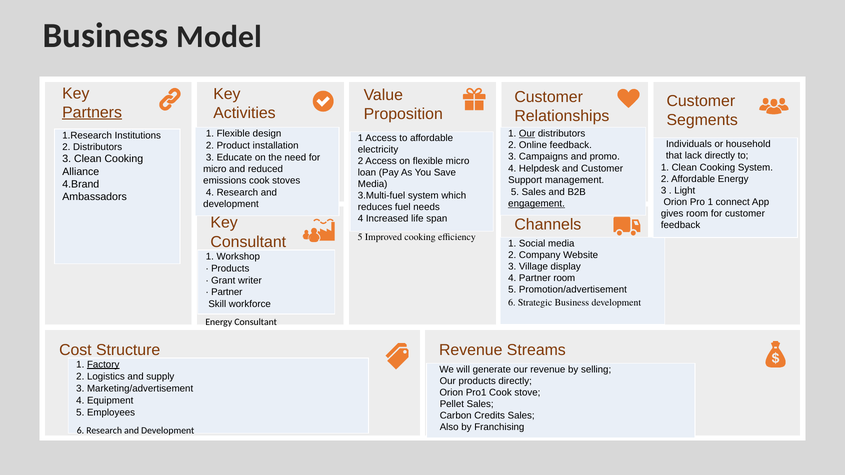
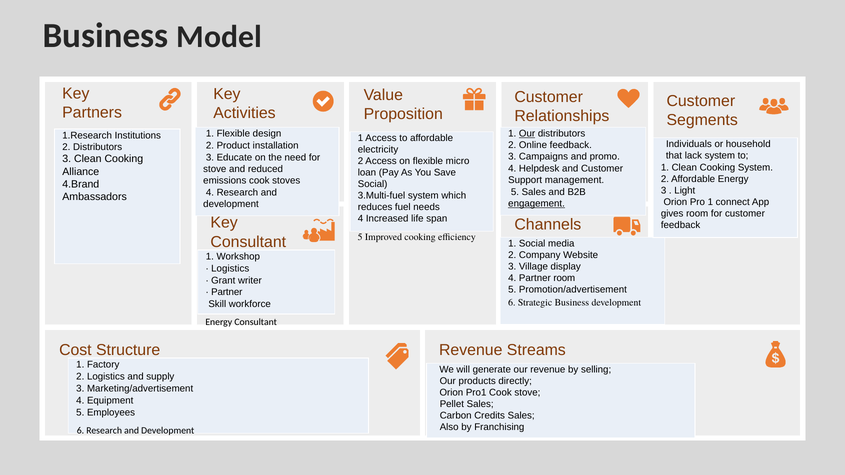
Partners underline: present -> none (92, 112)
lack directly: directly -> system (720, 156)
micro: micro -> stove (215, 169)
Media: Media -> Social (373, 184)
Products: Products -> Logistics (230, 268)
Factory underline: present -> none (103, 365)
